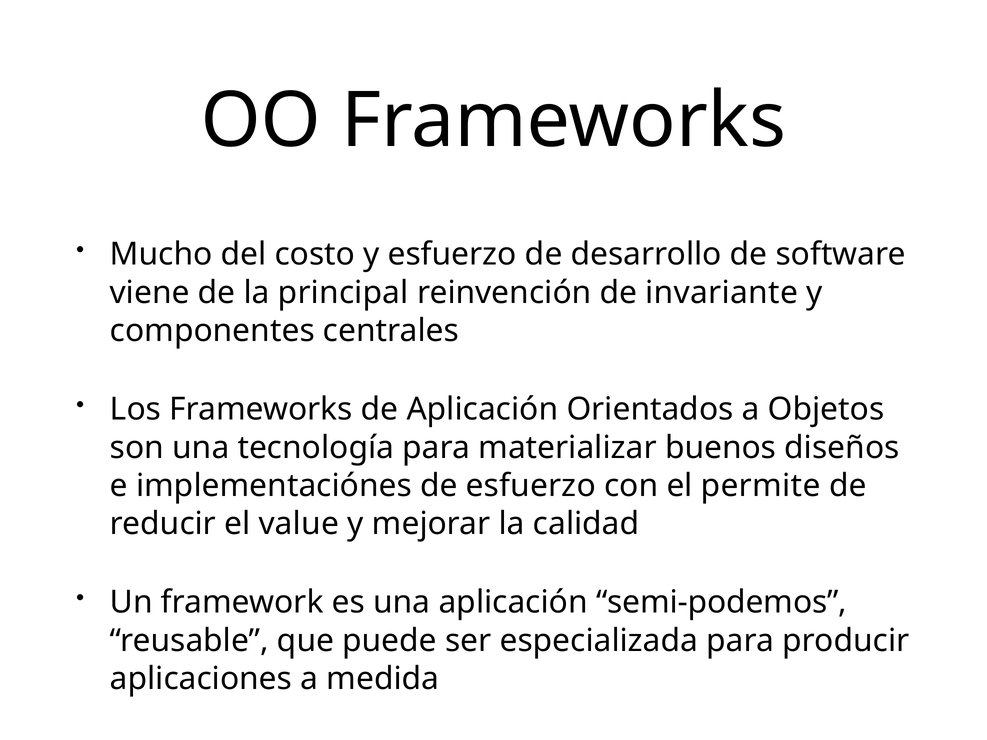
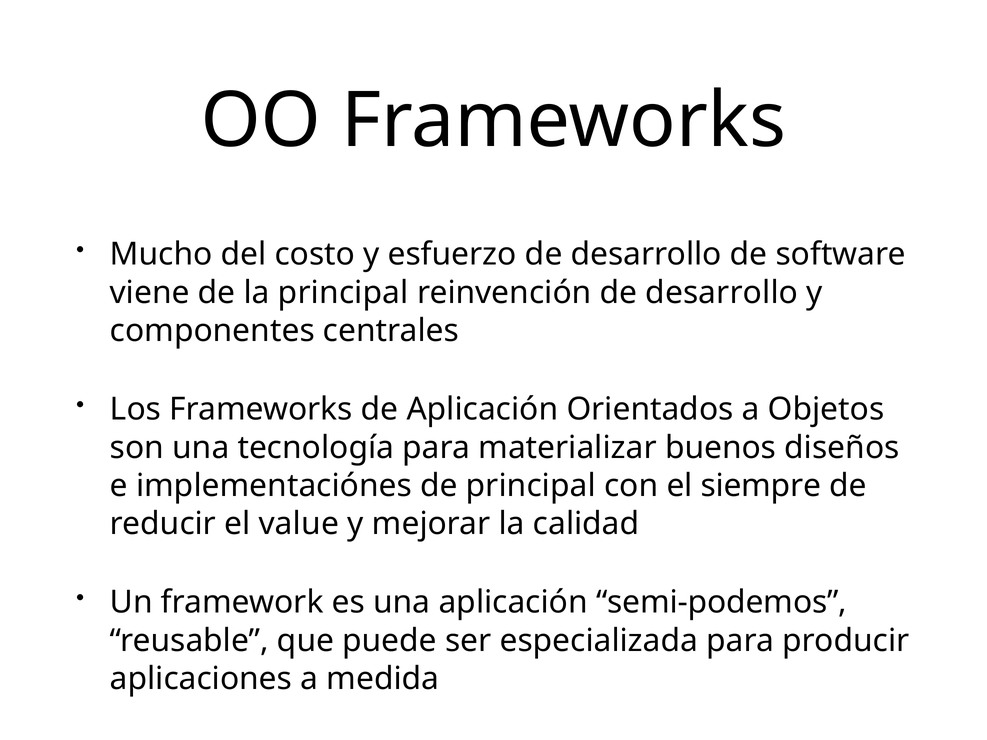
reinvención de invariante: invariante -> desarrollo (722, 293)
de esfuerzo: esfuerzo -> principal (531, 486)
permite: permite -> siempre (761, 486)
